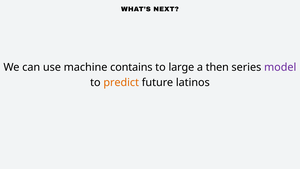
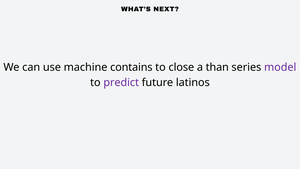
large: large -> close (181, 67)
then: then -> than (217, 67)
predict colour: orange -> purple (121, 82)
